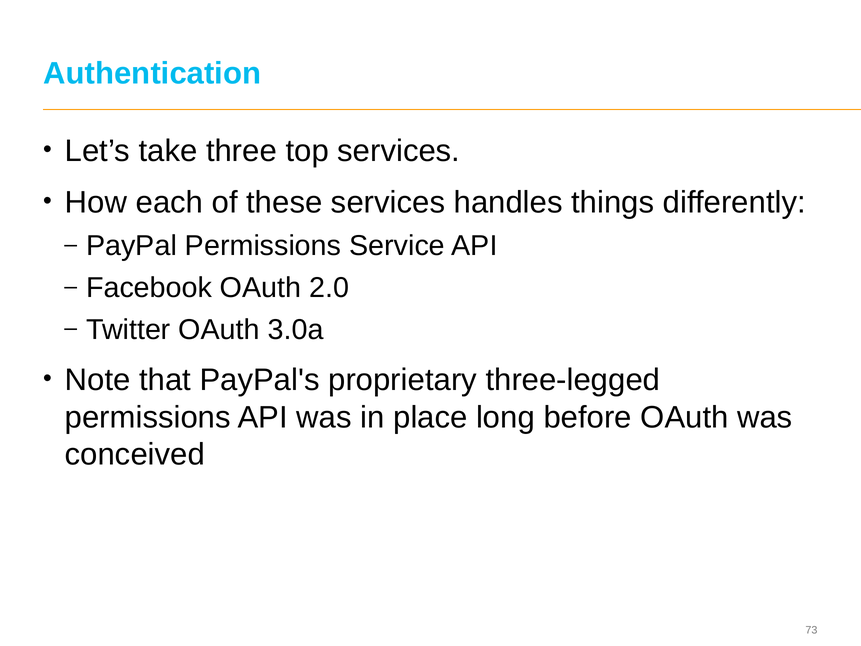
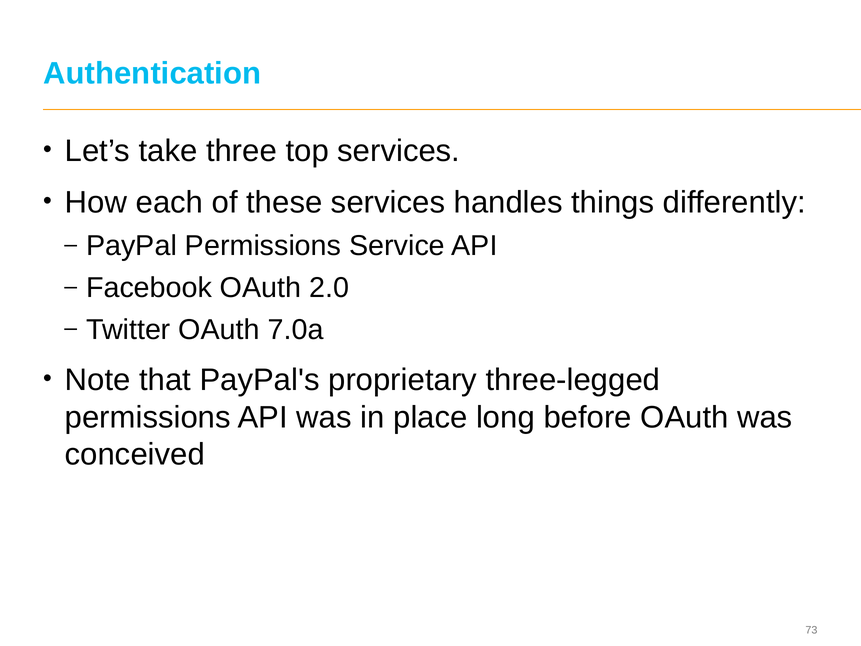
3.0a: 3.0a -> 7.0a (296, 329)
